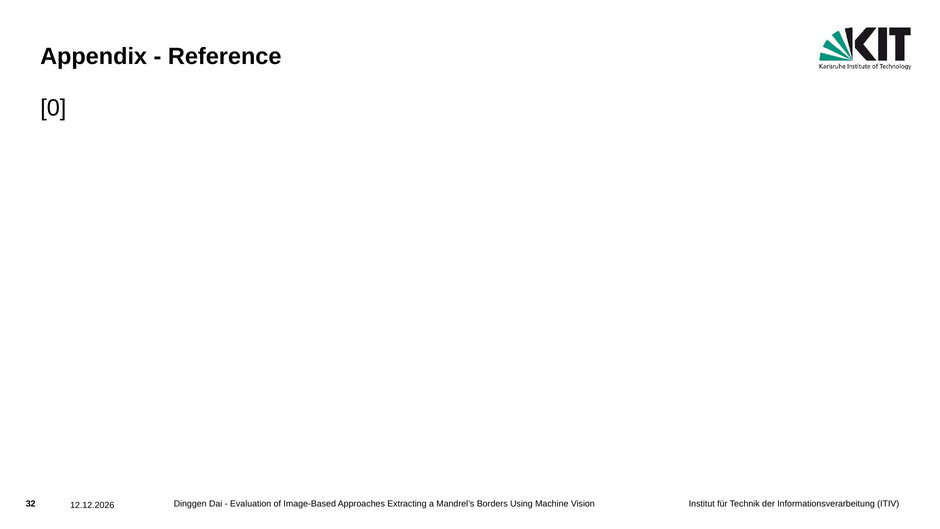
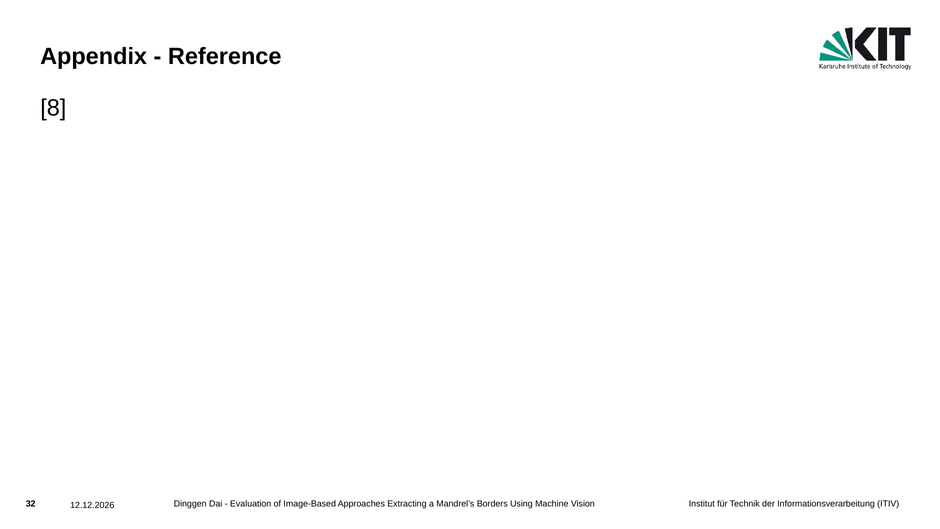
0: 0 -> 8 (53, 108)
